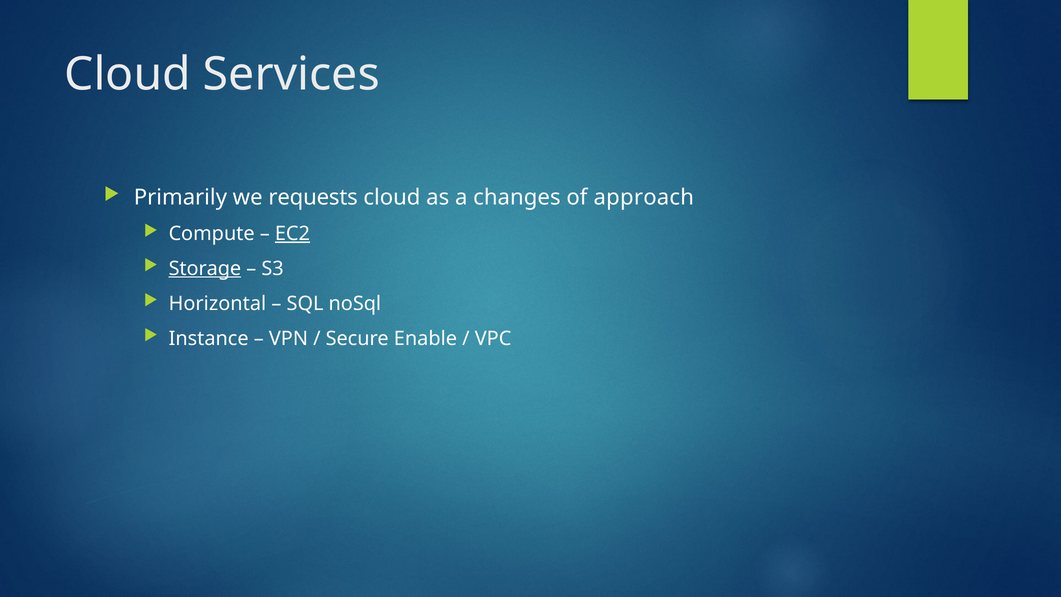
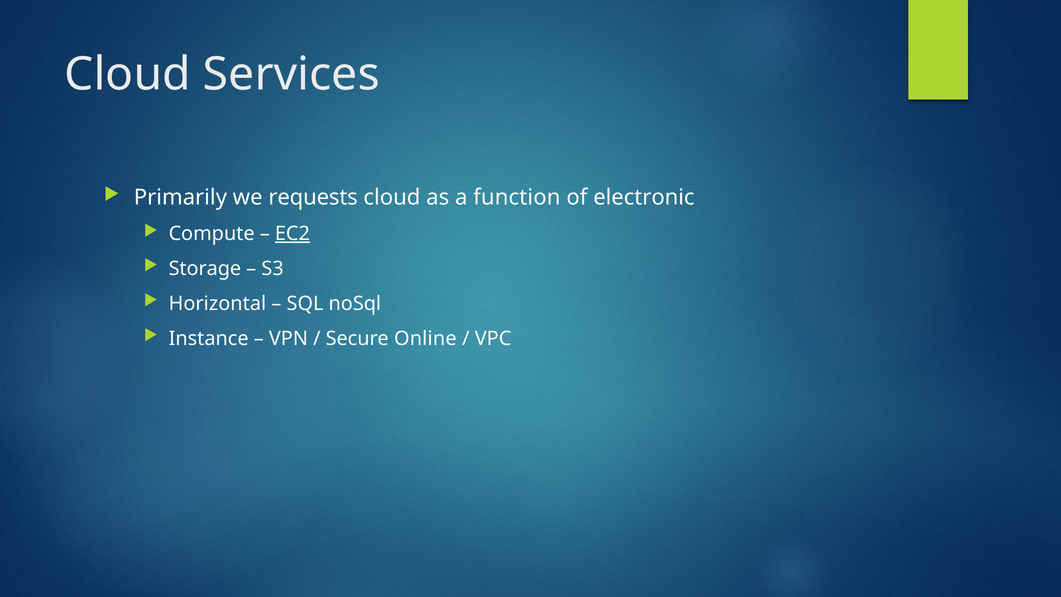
changes: changes -> function (517, 197)
approach: approach -> electronic (644, 197)
Storage underline: present -> none (205, 268)
Enable: Enable -> Online (425, 338)
